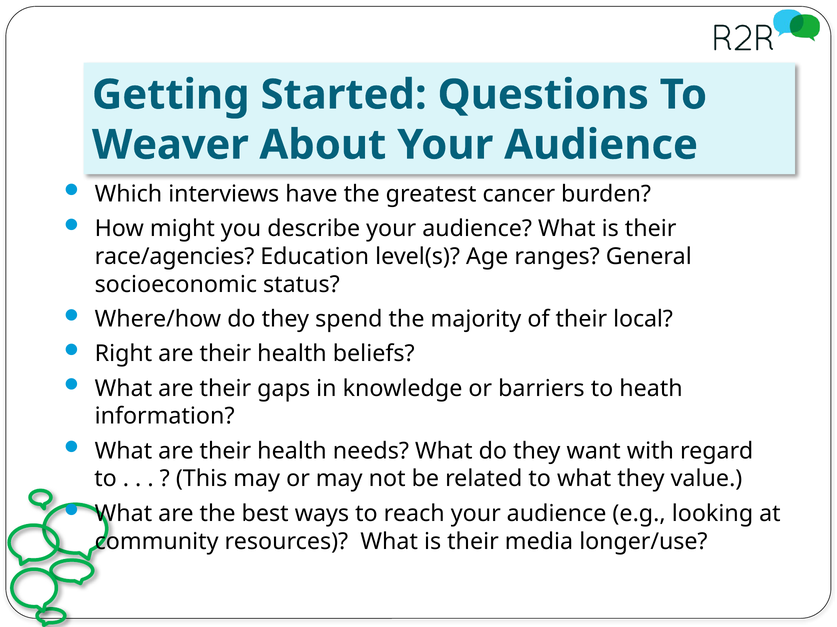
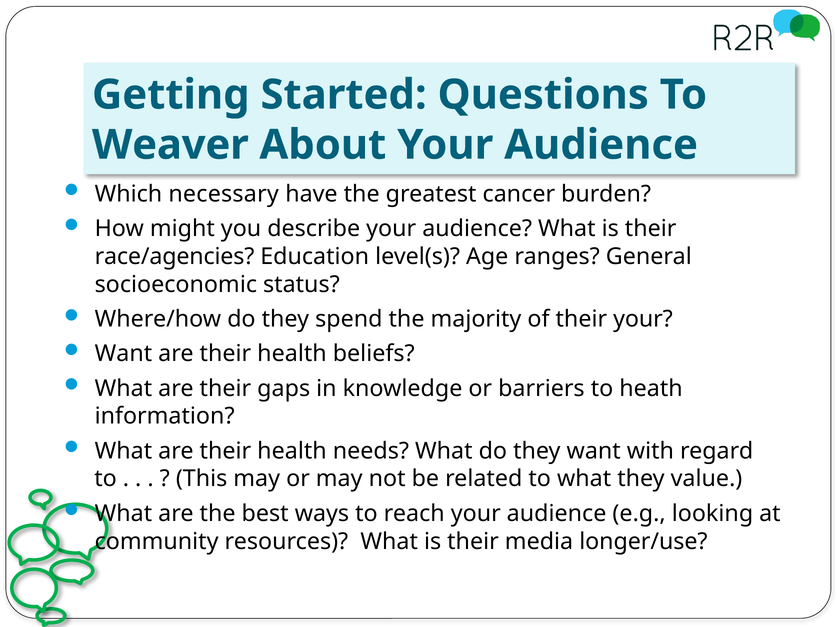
interviews: interviews -> necessary (224, 194)
their local: local -> your (643, 319)
Right: Right -> Want (123, 354)
